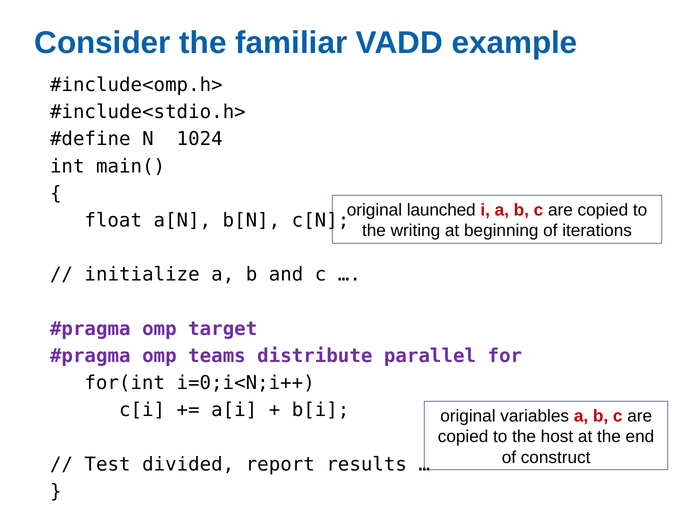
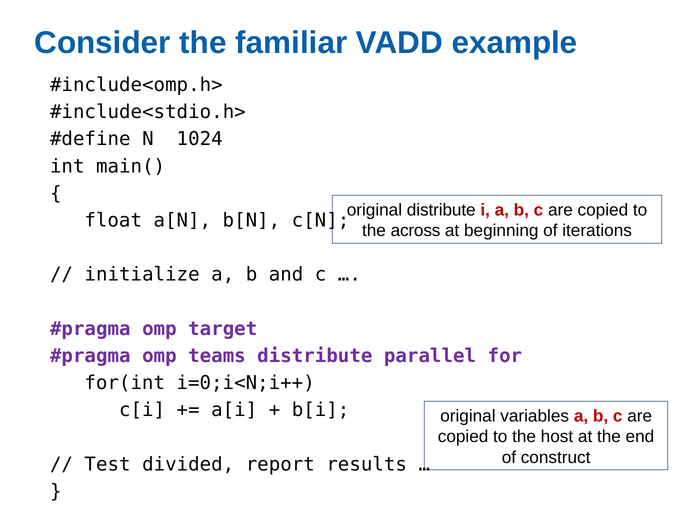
original launched: launched -> distribute (441, 210)
writing: writing -> across (416, 231)
